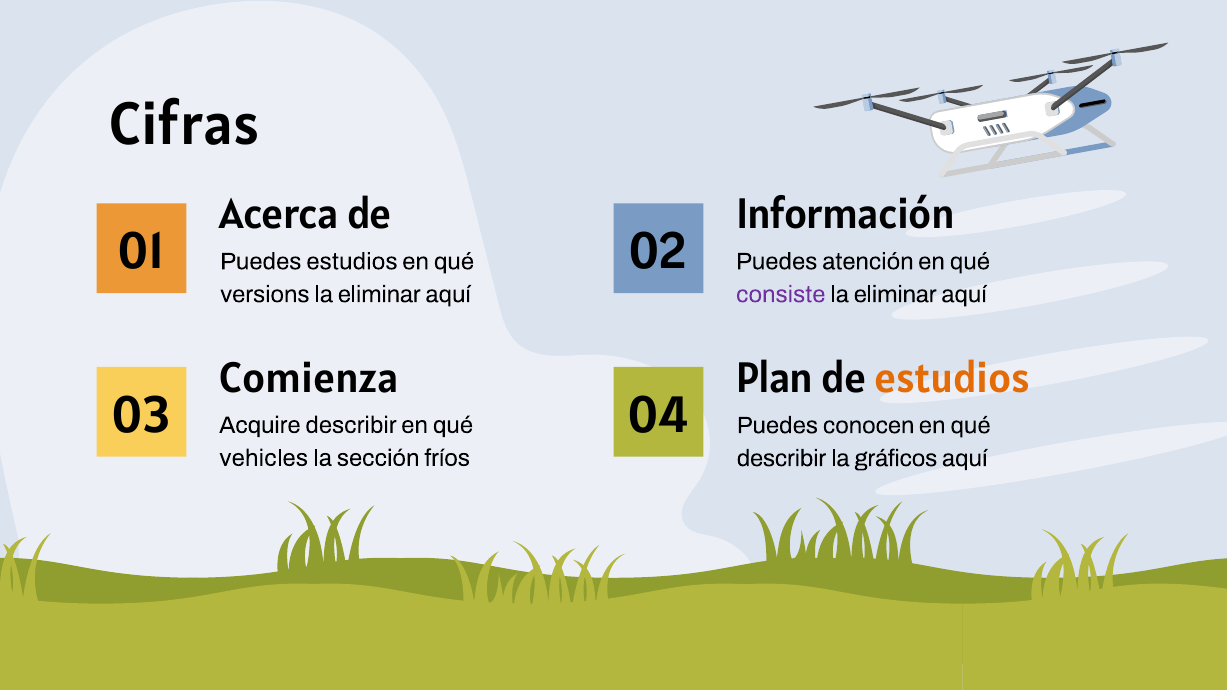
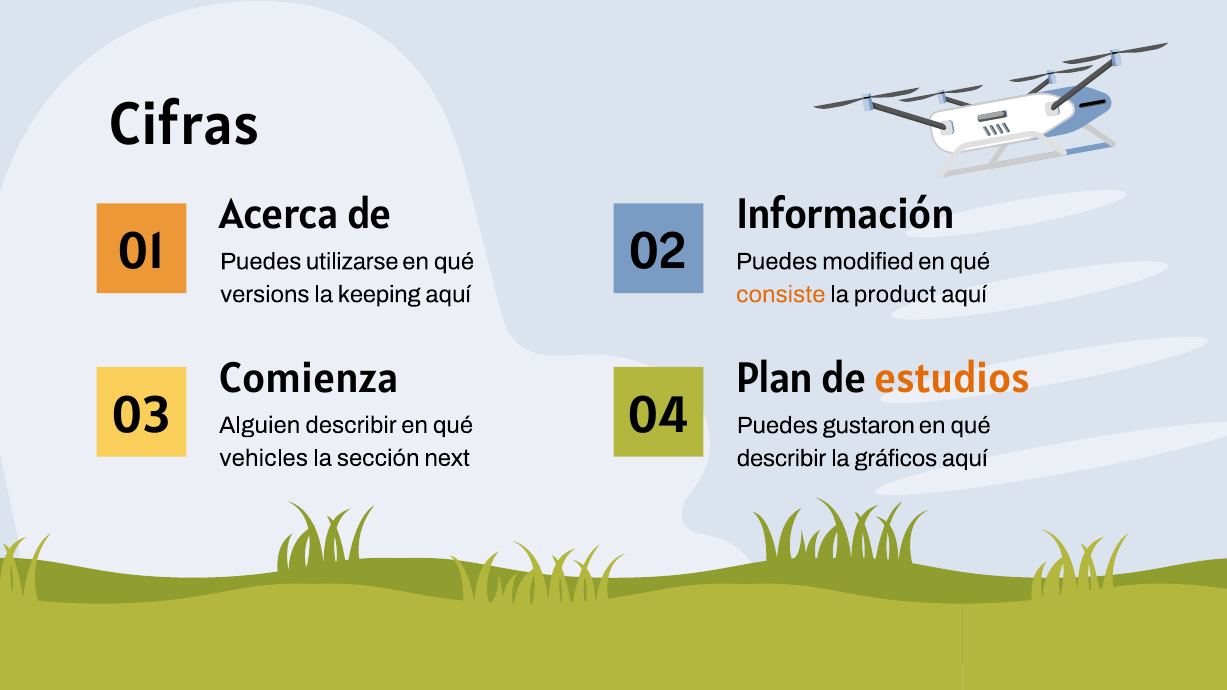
Puedes estudios: estudios -> utilizarse (352, 261)
atención: atención -> modified (868, 261)
eliminar: eliminar -> keeping (379, 294)
consiste colour: purple -> orange (781, 294)
eliminar: eliminar -> product (895, 294)
Acquire: Acquire -> Alguien (260, 425)
conocen: conocen -> gustaron (869, 425)
fríos: fríos -> next (447, 458)
